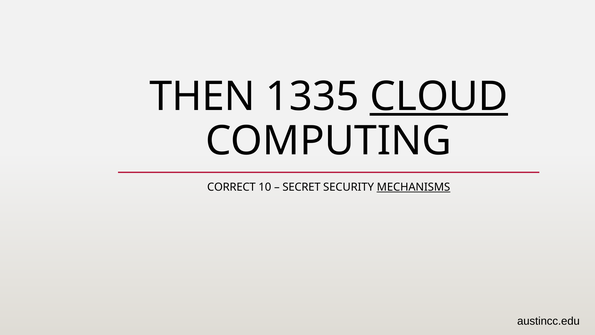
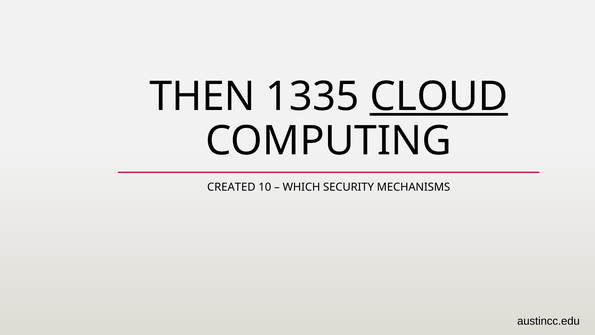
CORRECT: CORRECT -> CREATED (231, 187)
SECRET: SECRET -> WHICH (301, 187)
MECHANISMS underline: present -> none (414, 187)
